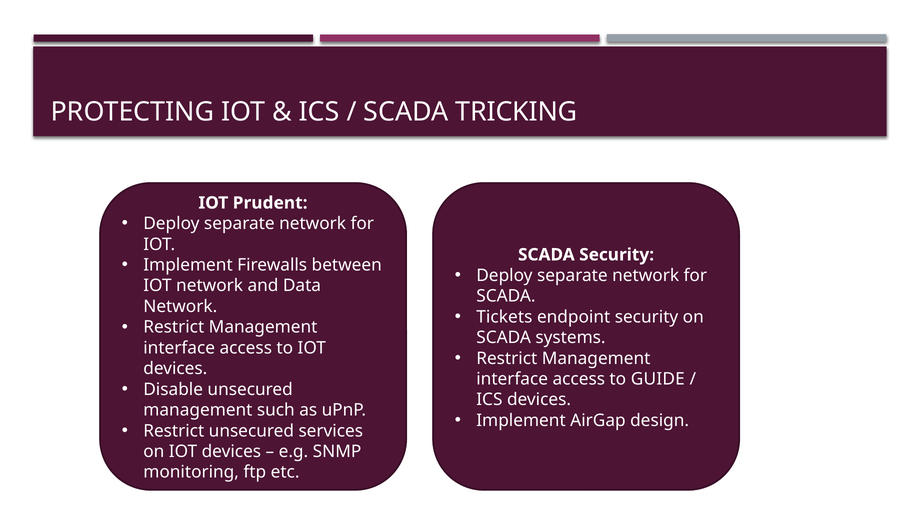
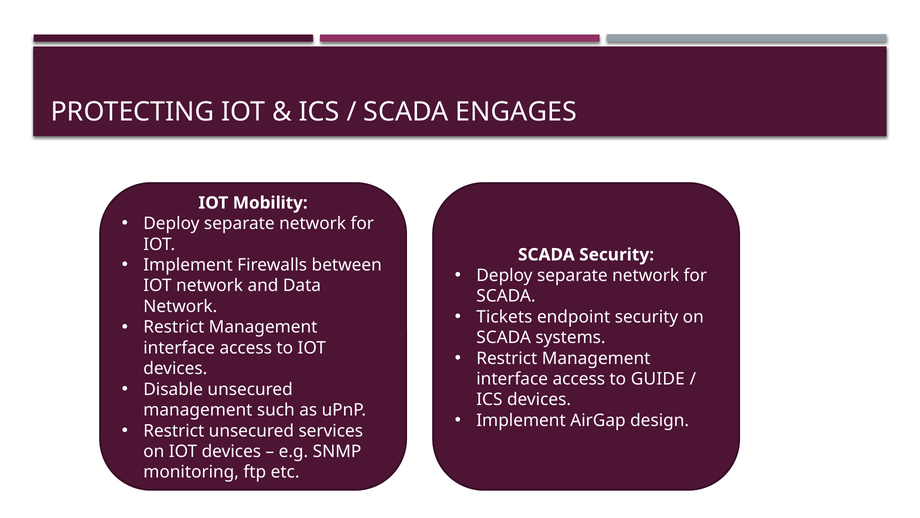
TRICKING: TRICKING -> ENGAGES (516, 112)
Prudent: Prudent -> Mobility (270, 203)
